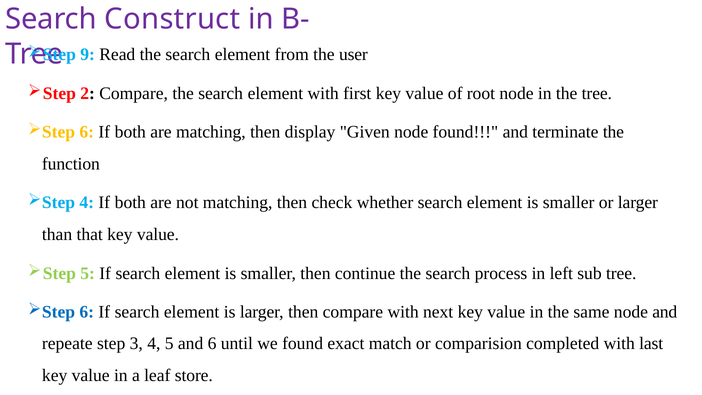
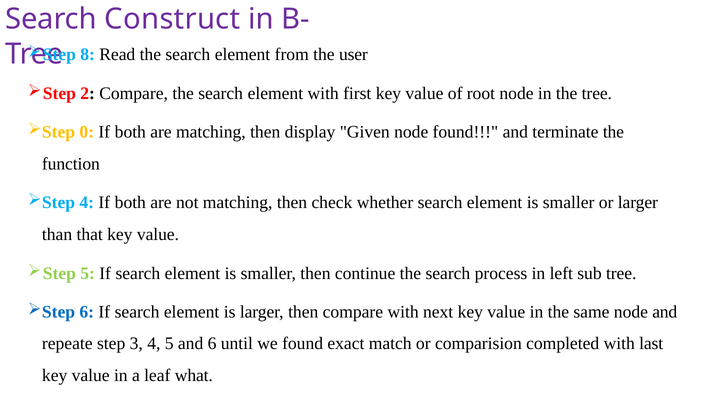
9: 9 -> 8 (88, 54)
6: 6 -> 0 (87, 132)
store: store -> what (194, 375)
